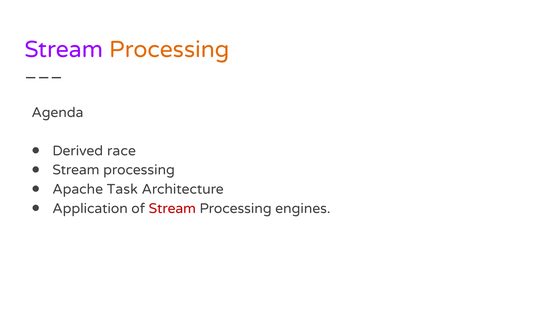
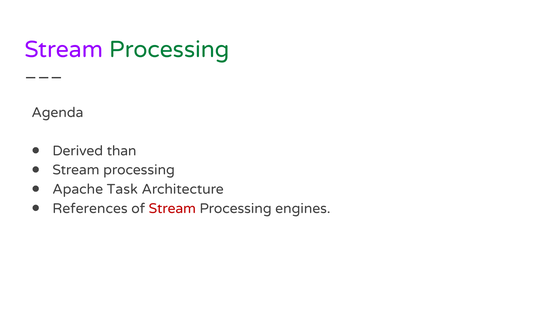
Processing colour: orange -> green (169, 49)
race: race -> than (122, 151)
Application: Application -> References (90, 209)
